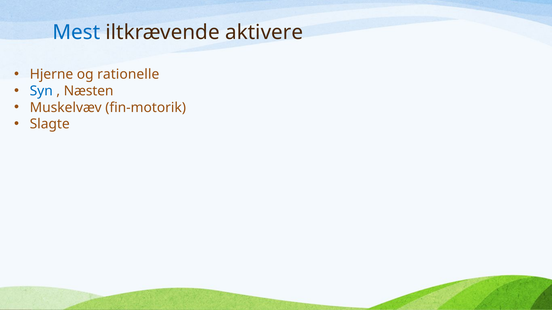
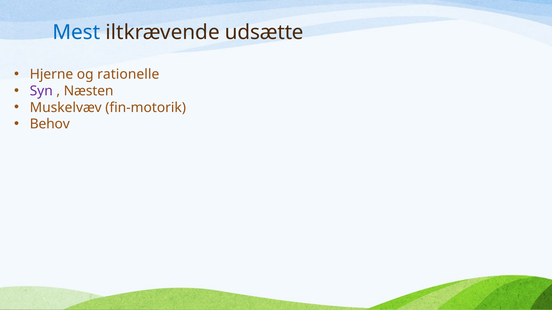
aktivere: aktivere -> udsætte (264, 33)
Syn colour: blue -> purple (41, 91)
Slagte: Slagte -> Behov (50, 124)
